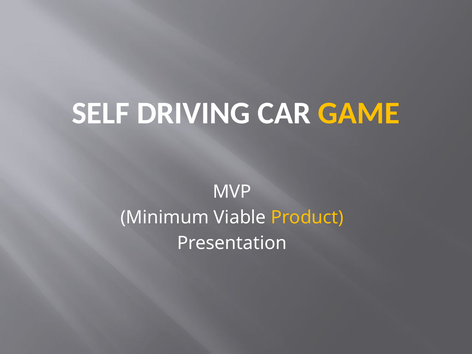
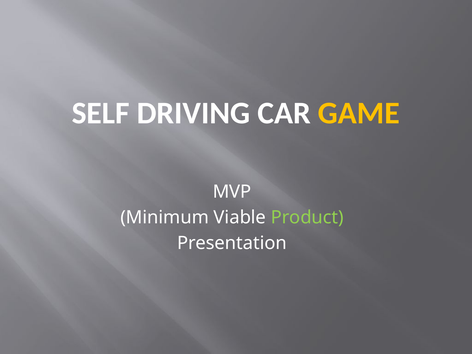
Product colour: yellow -> light green (307, 217)
